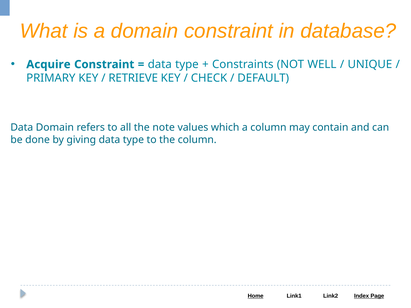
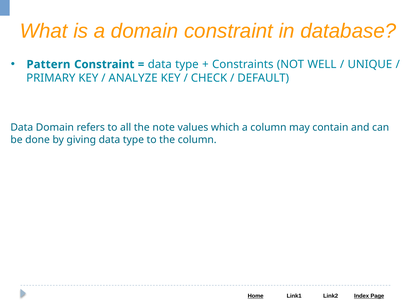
Acquire: Acquire -> Pattern (48, 64)
RETRIEVE: RETRIEVE -> ANALYZE (133, 78)
